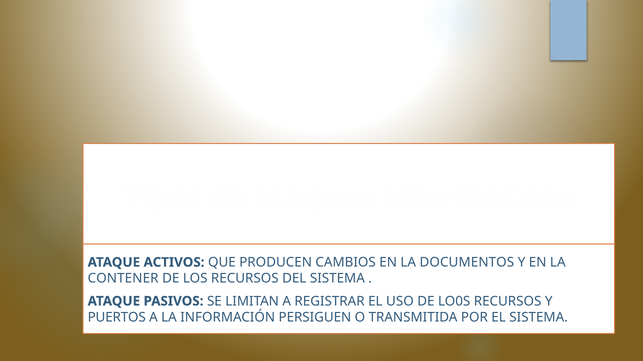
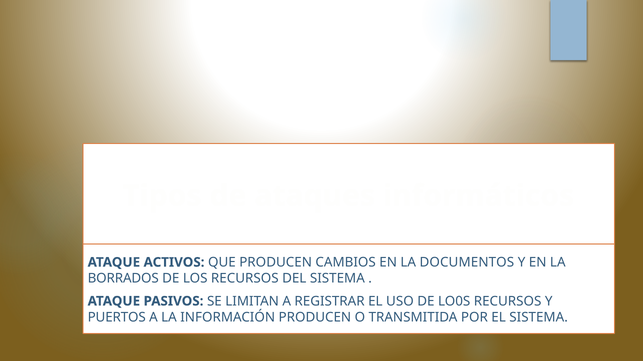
CONTENER: CONTENER -> BORRADOS (123, 279)
INFORMACIÓN PERSIGUEN: PERSIGUEN -> PRODUCEN (315, 318)
